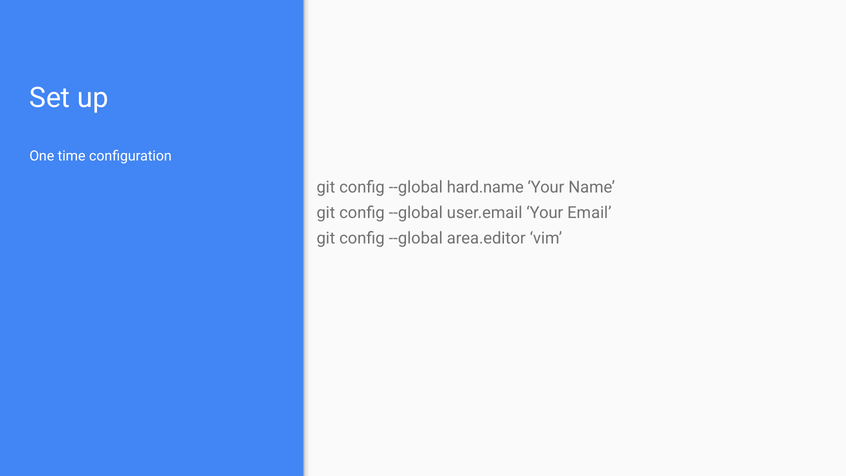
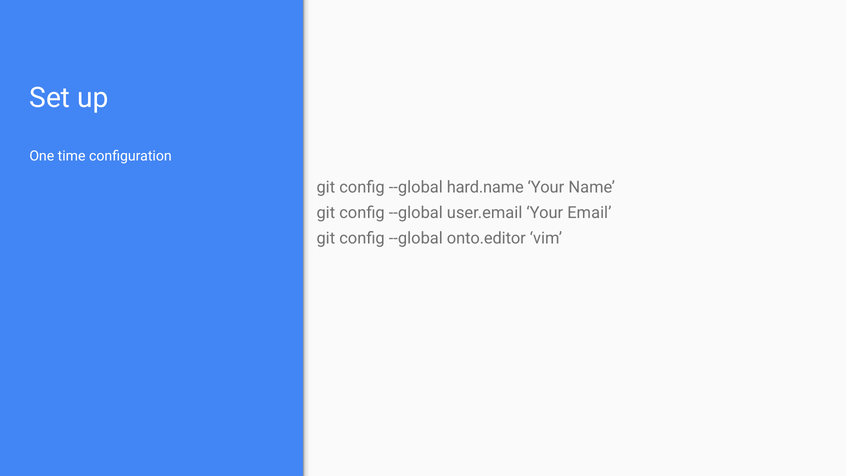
area.editor: area.editor -> onto.editor (486, 238)
